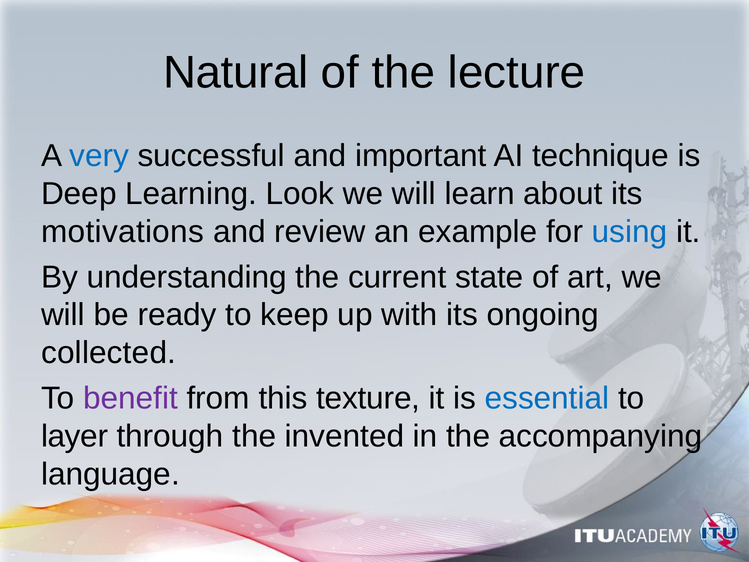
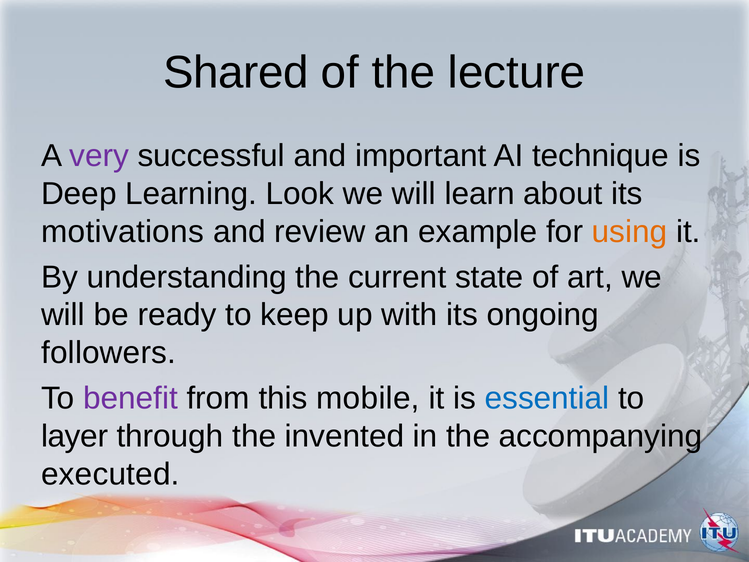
Natural: Natural -> Shared (236, 73)
very colour: blue -> purple (99, 156)
using colour: blue -> orange (630, 232)
collected: collected -> followers (109, 353)
texture: texture -> mobile (368, 398)
language: language -> executed (110, 474)
